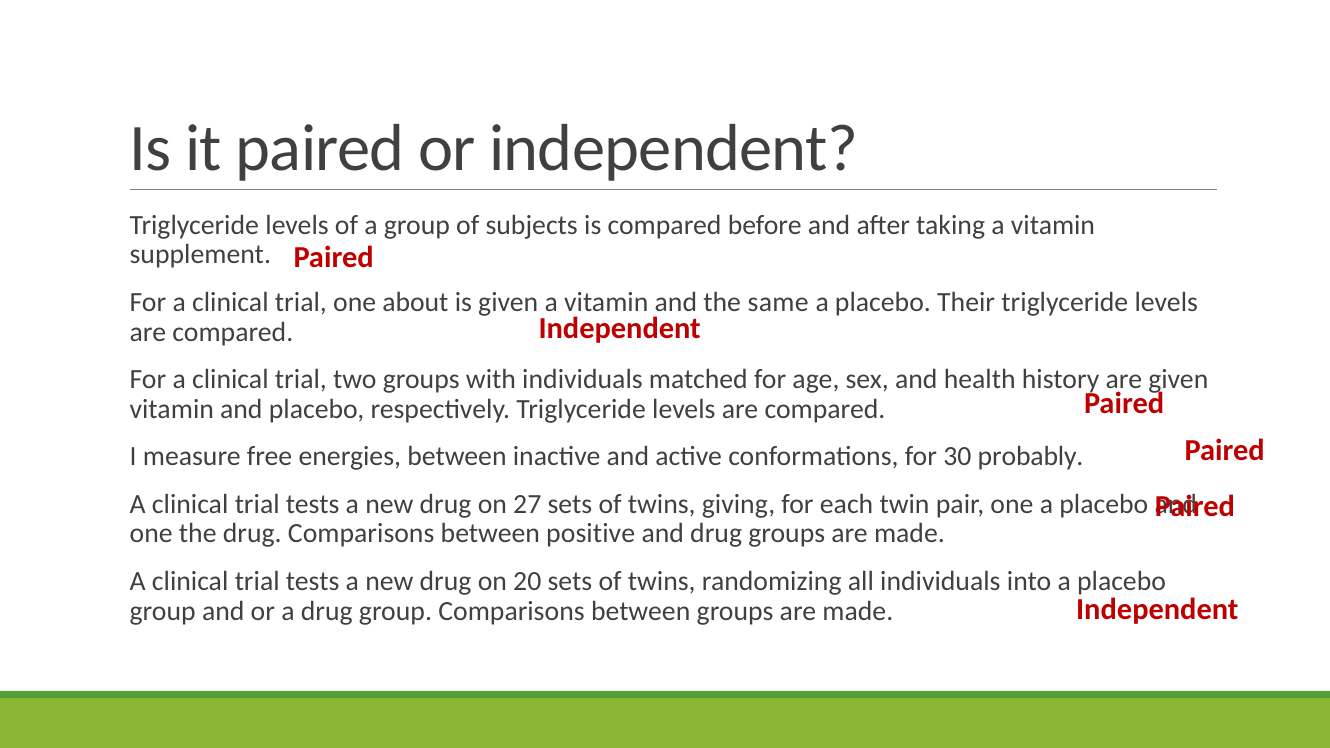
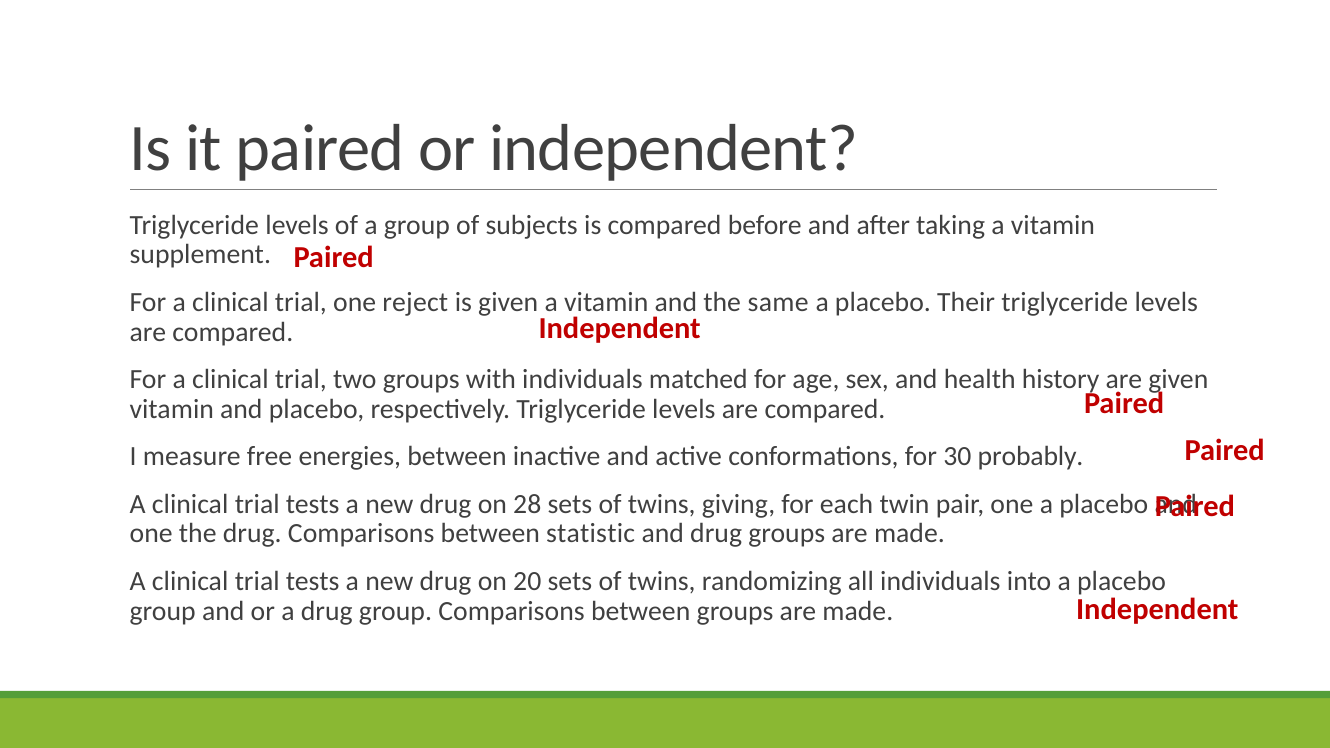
about: about -> reject (415, 302)
27: 27 -> 28 (527, 504)
positive: positive -> statistic (591, 534)
